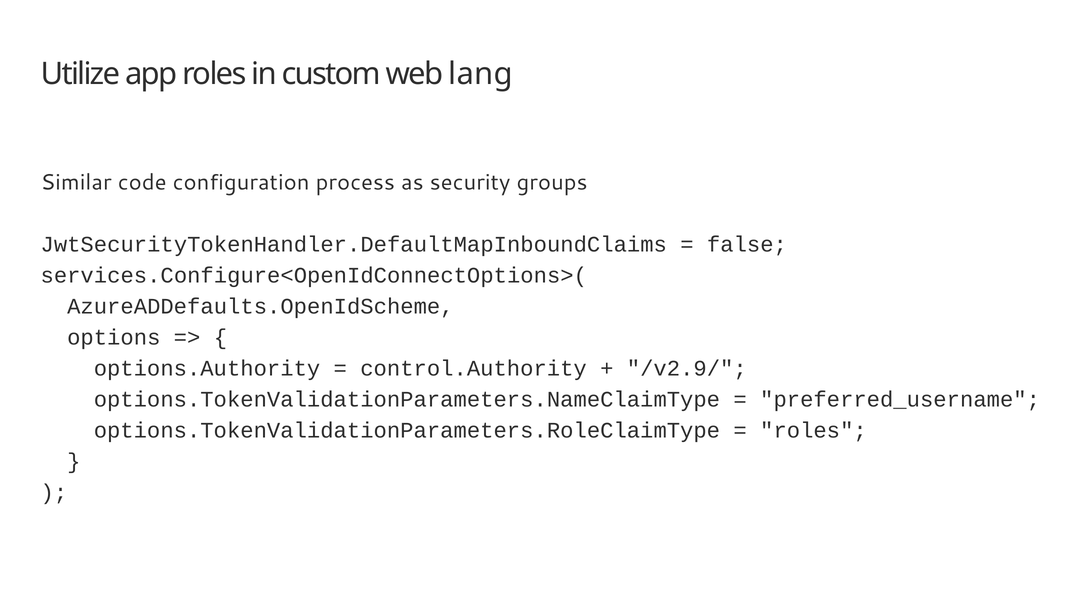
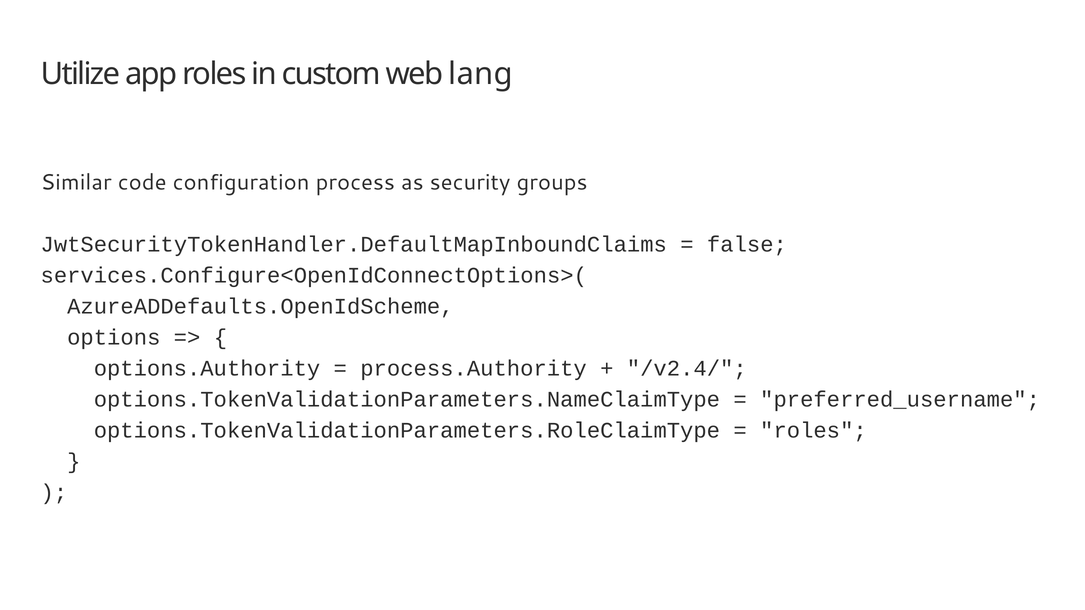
control.Authority: control.Authority -> process.Authority (474, 369)
/v2.9/: /v2.9/ -> /v2.4/ (687, 369)
